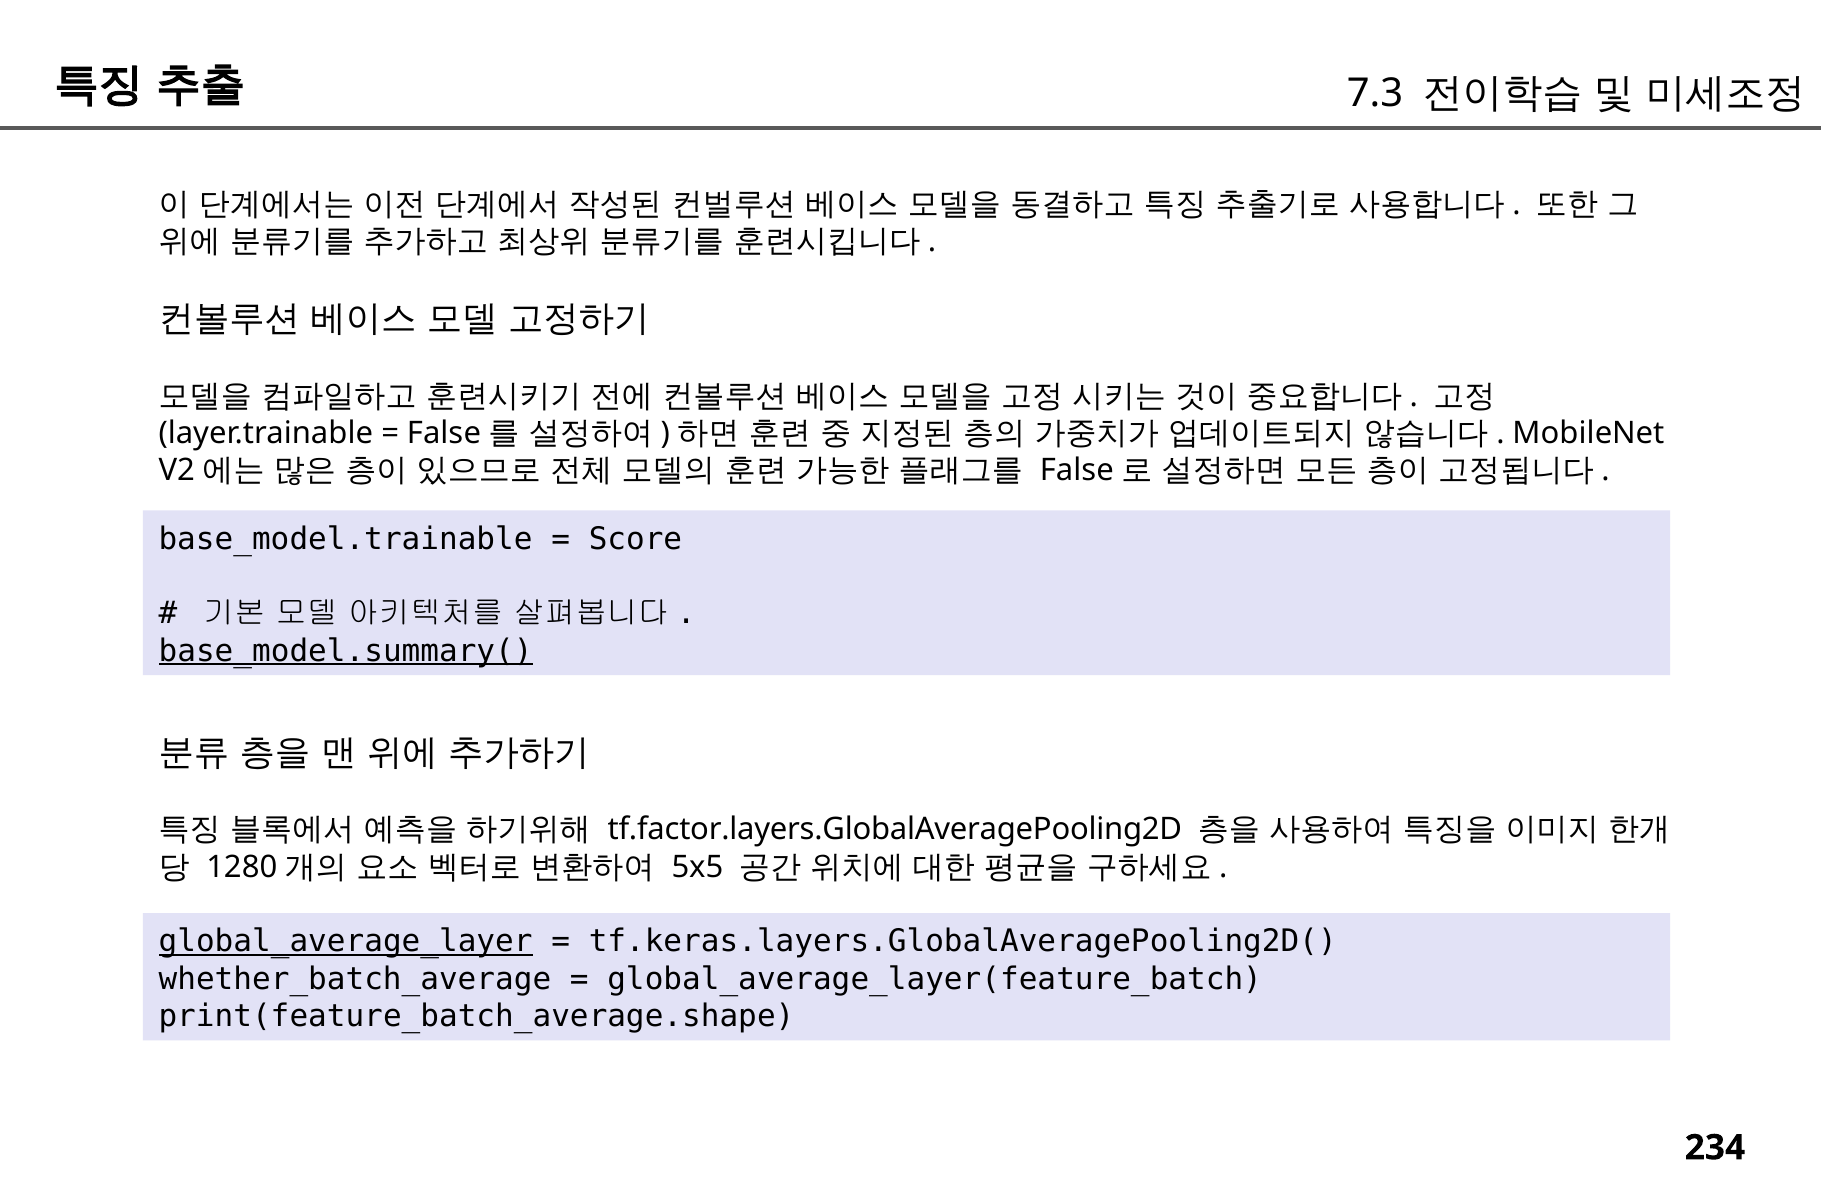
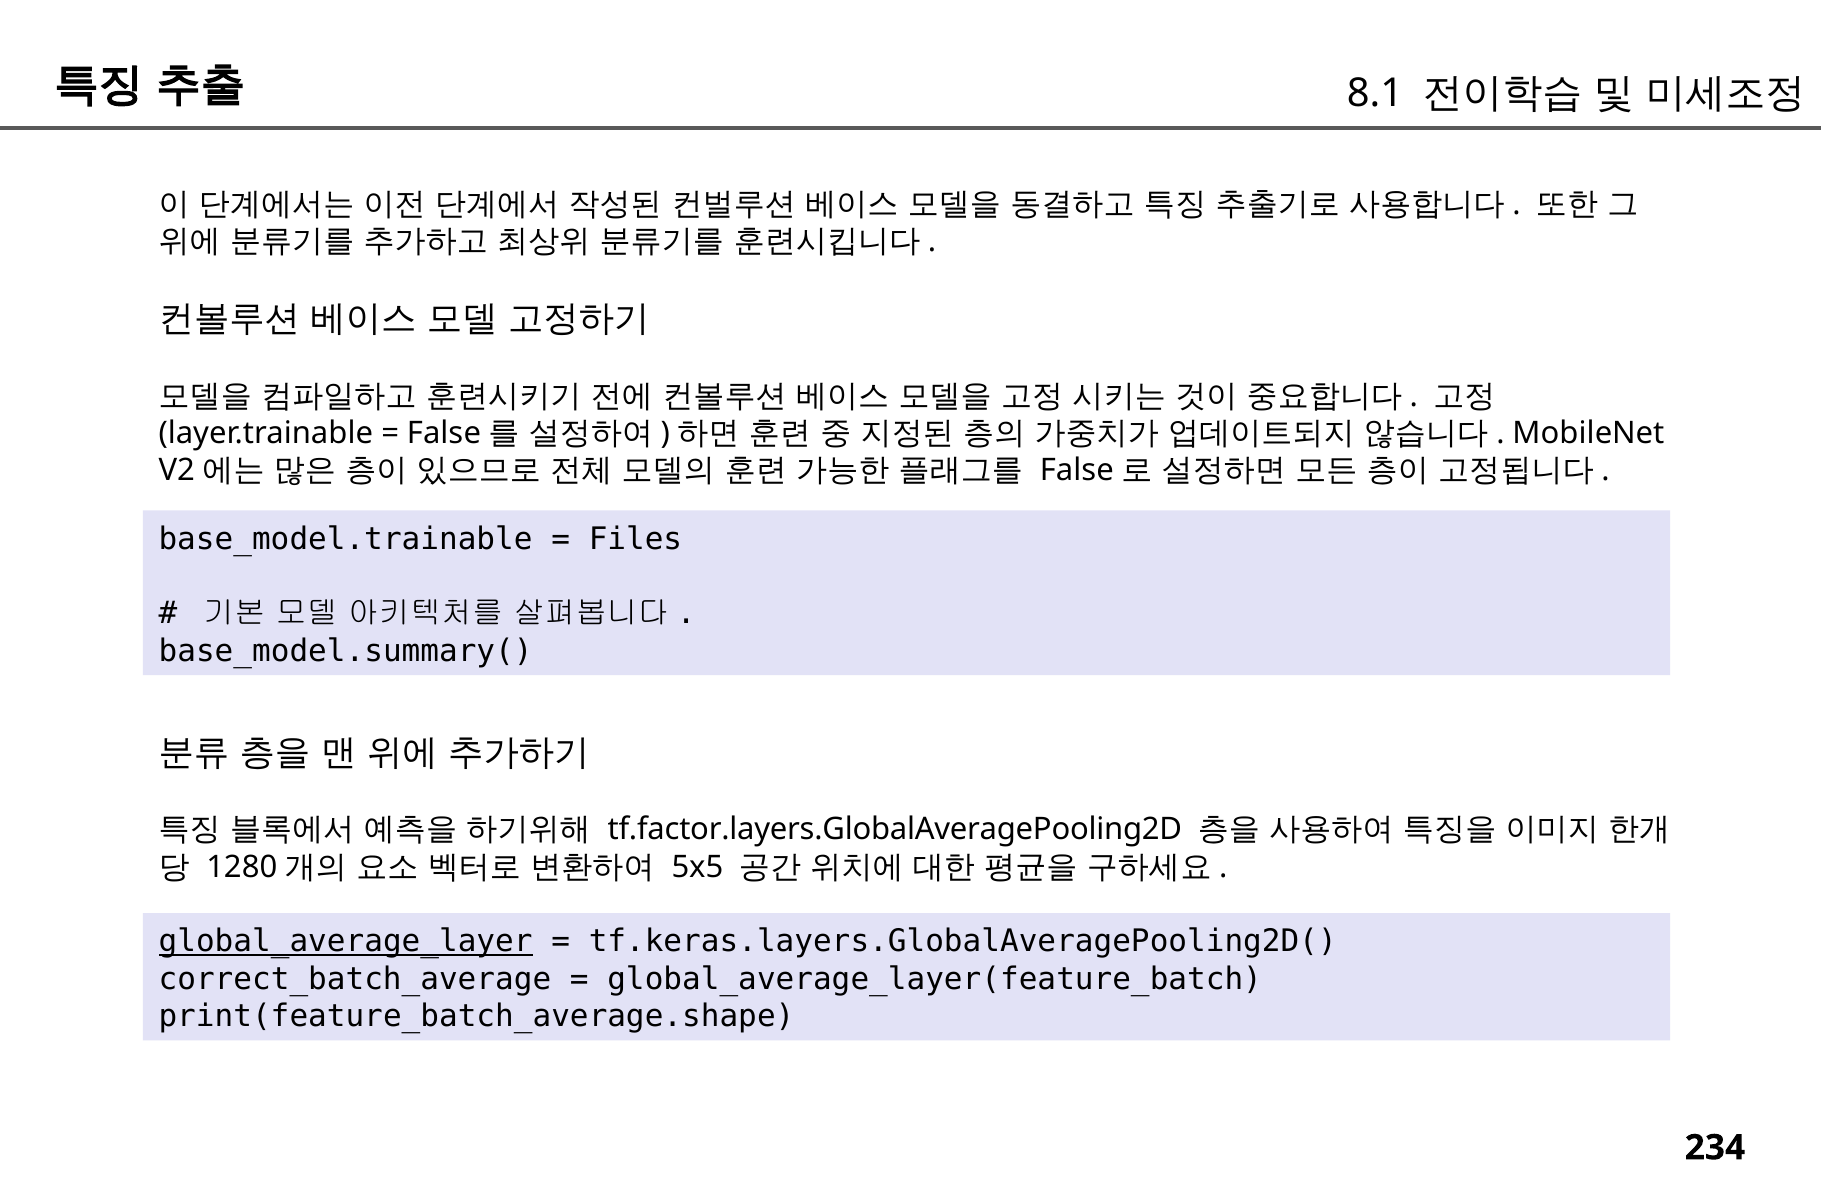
7.3: 7.3 -> 8.1 (1375, 93)
Score: Score -> Files (635, 539)
base_model.summary( underline: present -> none (346, 651)
whether_batch_average: whether_batch_average -> correct_batch_average (355, 979)
